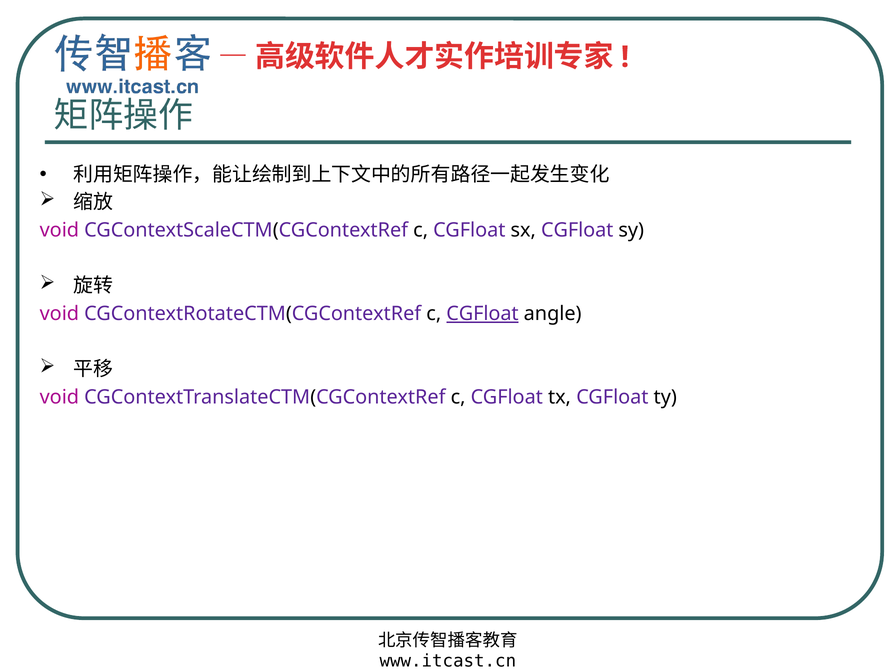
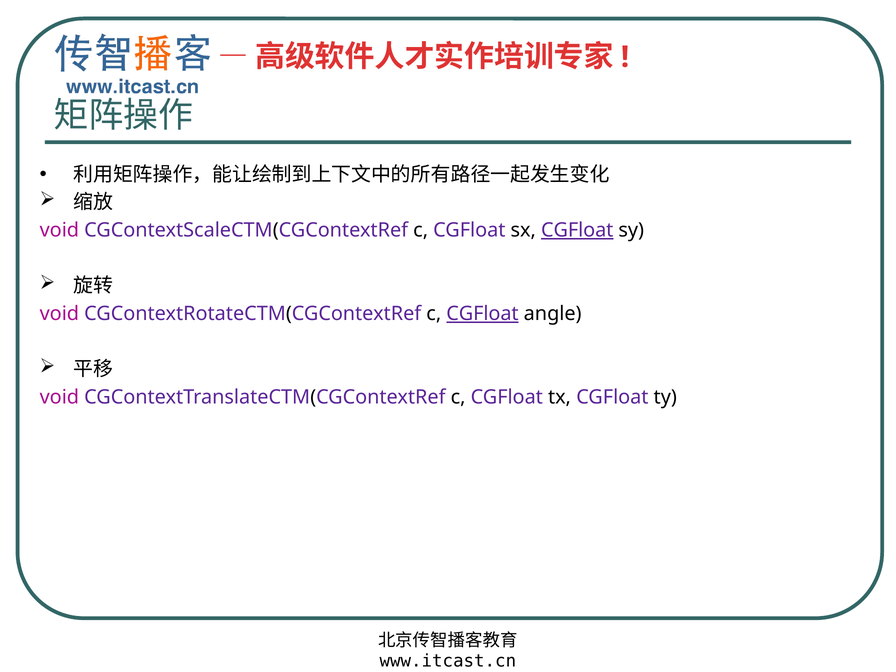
CGFloat underline: none -> present (577, 230)
